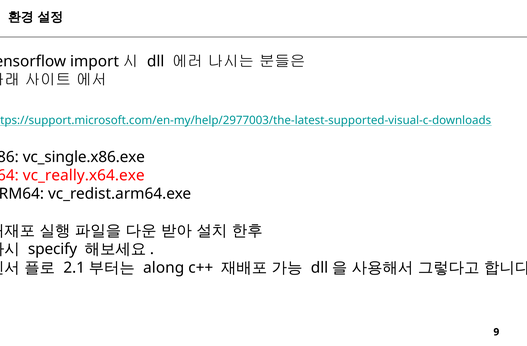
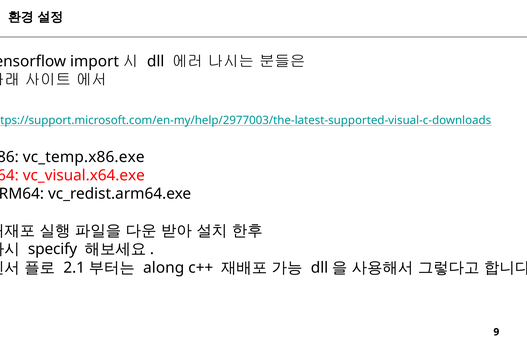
vc_single.x86.exe: vc_single.x86.exe -> vc_temp.x86.exe (84, 157)
vc_really.x64.exe: vc_really.x64.exe -> vc_visual.x64.exe (84, 176)
